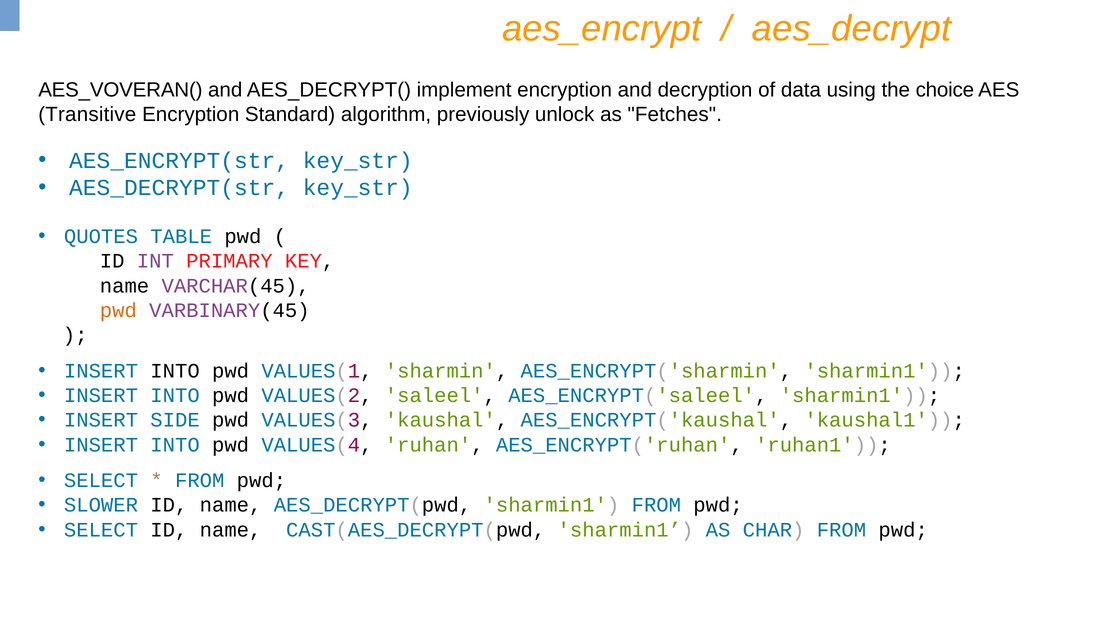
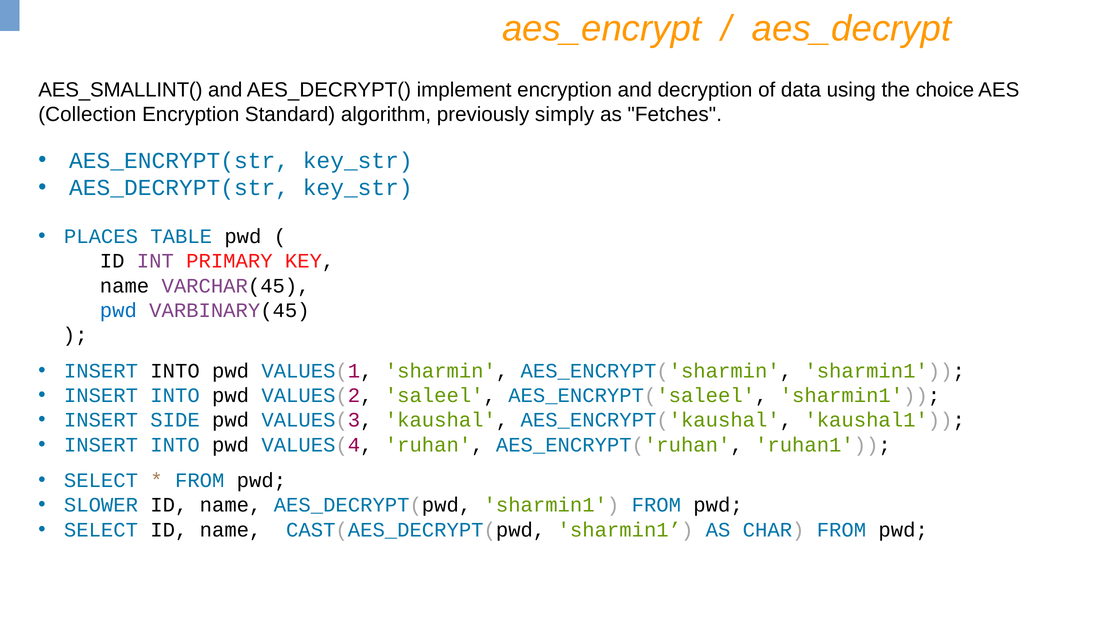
AES_VOVERAN(: AES_VOVERAN( -> AES_SMALLINT( (120, 90)
Transitive: Transitive -> Collection (87, 115)
unlock: unlock -> simply (565, 115)
QUOTES: QUOTES -> PLACES (101, 237)
pwd colour: orange -> blue (118, 311)
